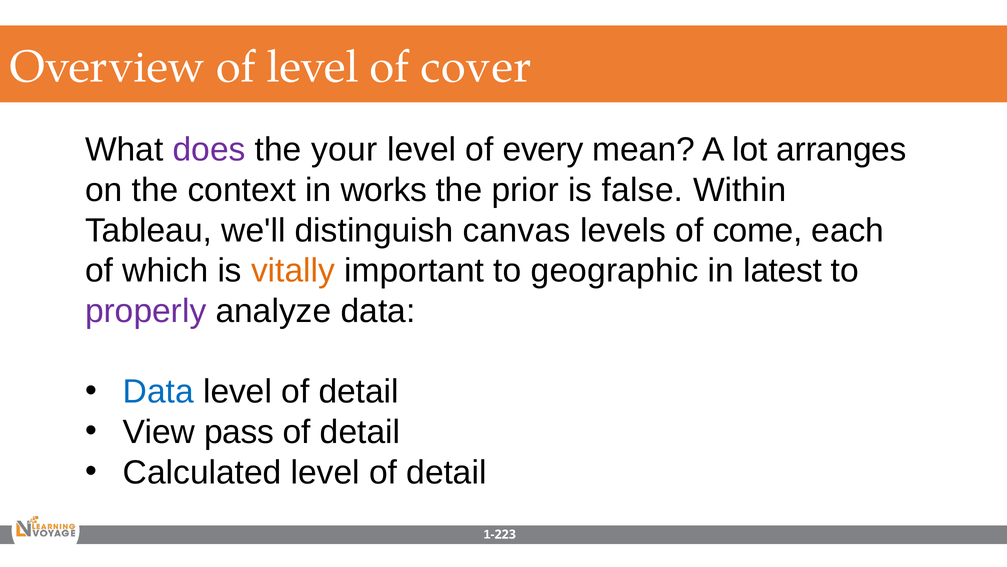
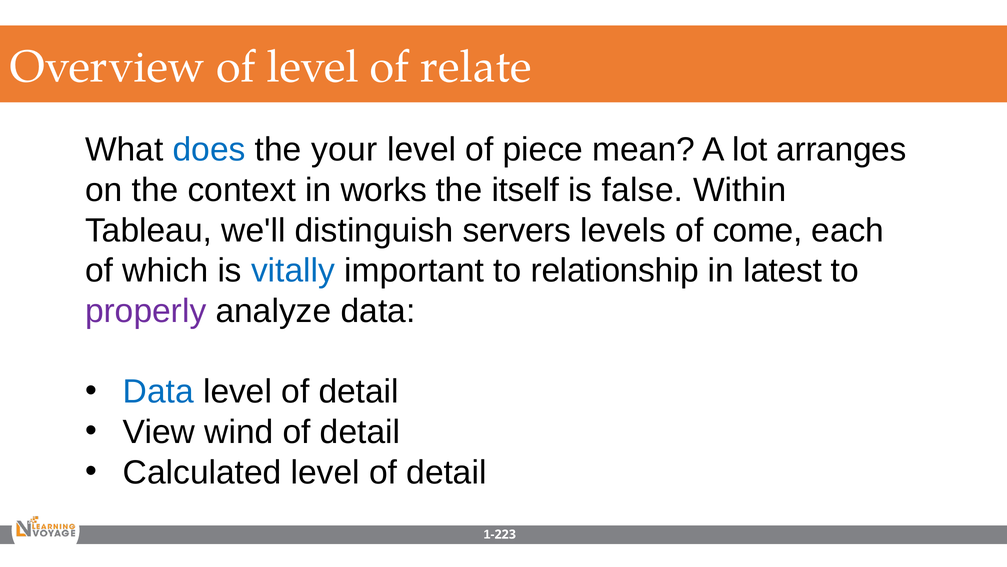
cover: cover -> relate (476, 67)
does colour: purple -> blue (209, 150)
every: every -> piece (543, 150)
prior: prior -> itself (525, 190)
canvas: canvas -> servers (517, 230)
vitally colour: orange -> blue (293, 271)
geographic: geographic -> relationship (615, 271)
pass: pass -> wind (239, 432)
